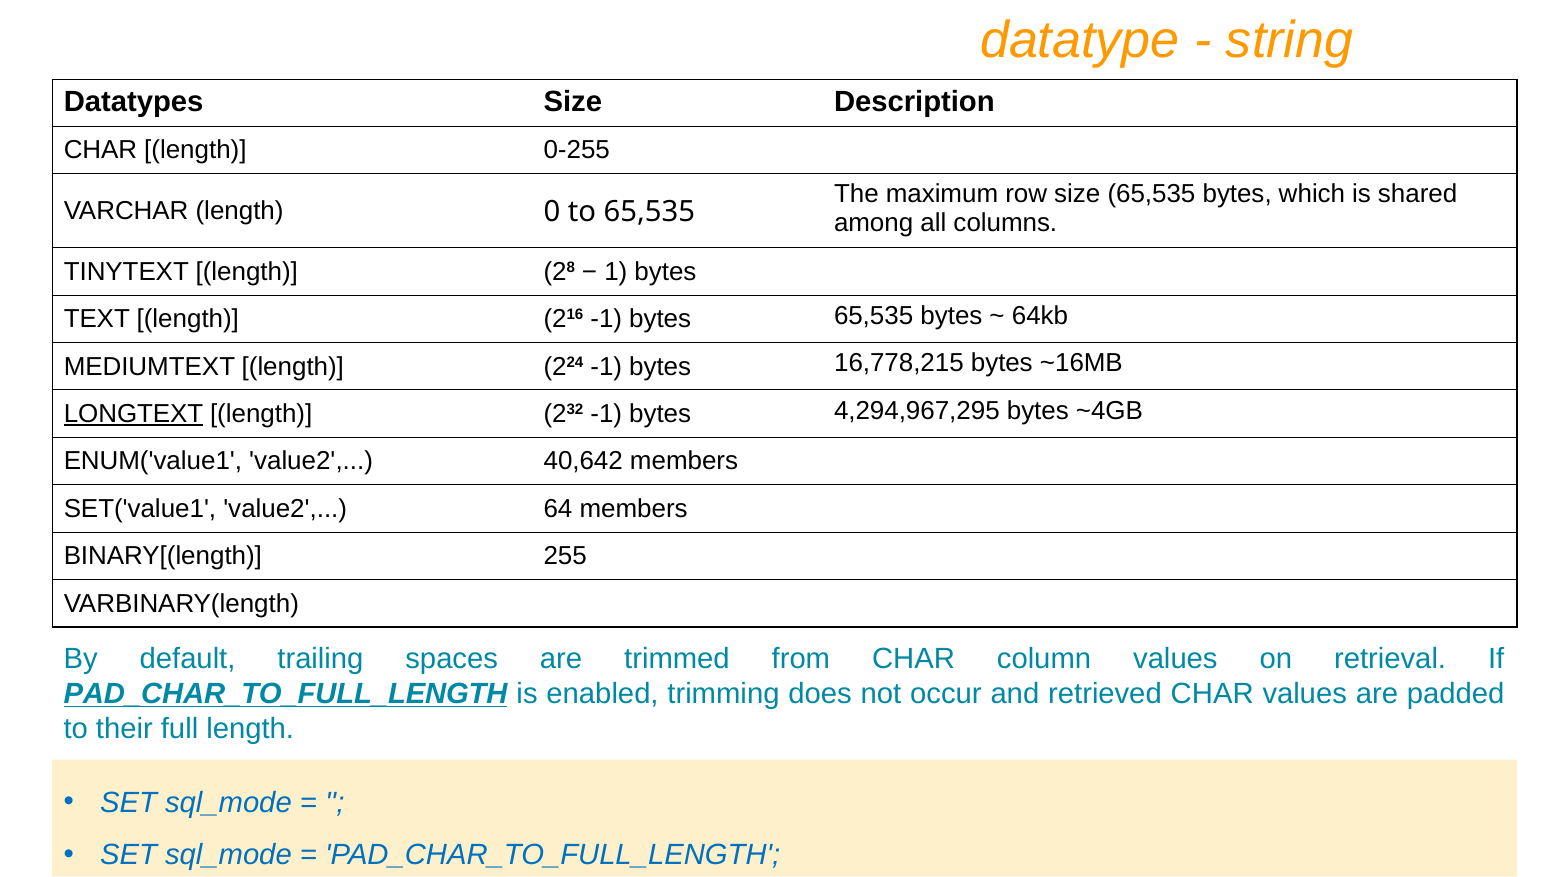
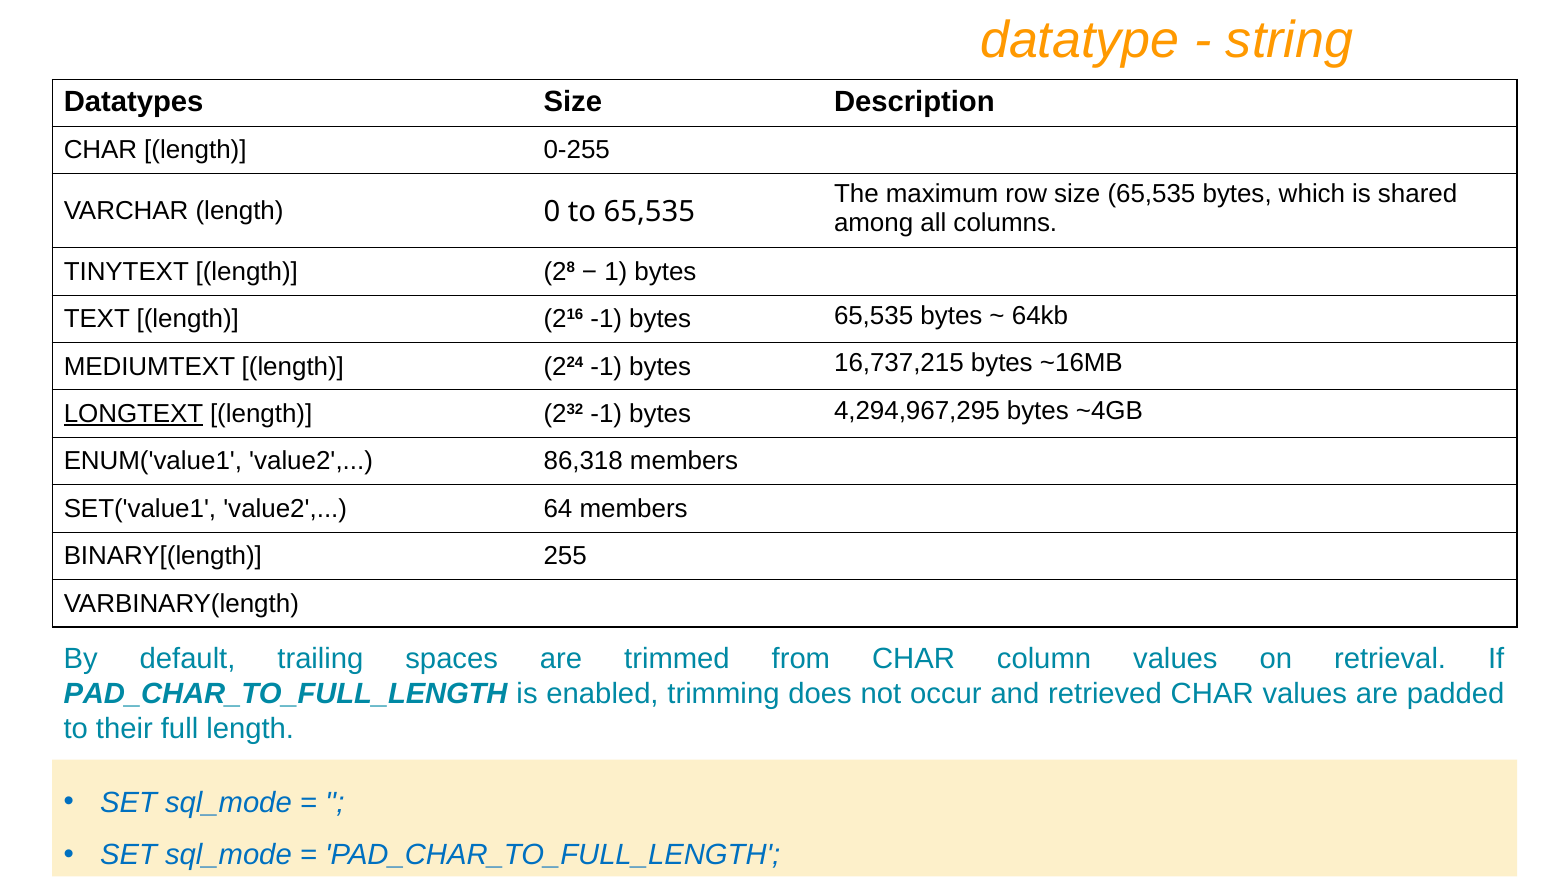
16,778,215: 16,778,215 -> 16,737,215 (899, 363)
40,642: 40,642 -> 86,318 (583, 462)
PAD_CHAR_TO_FULL_LENGTH underline: present -> none (286, 694)
